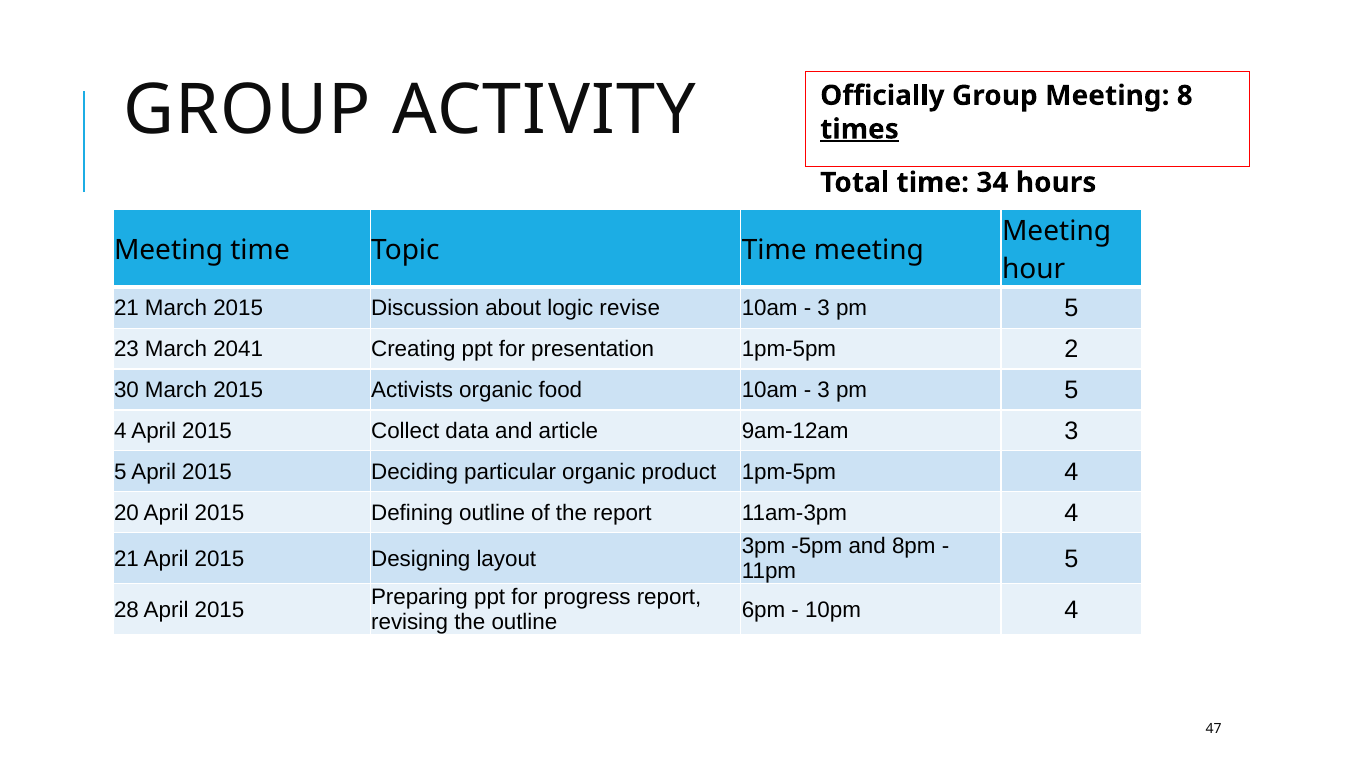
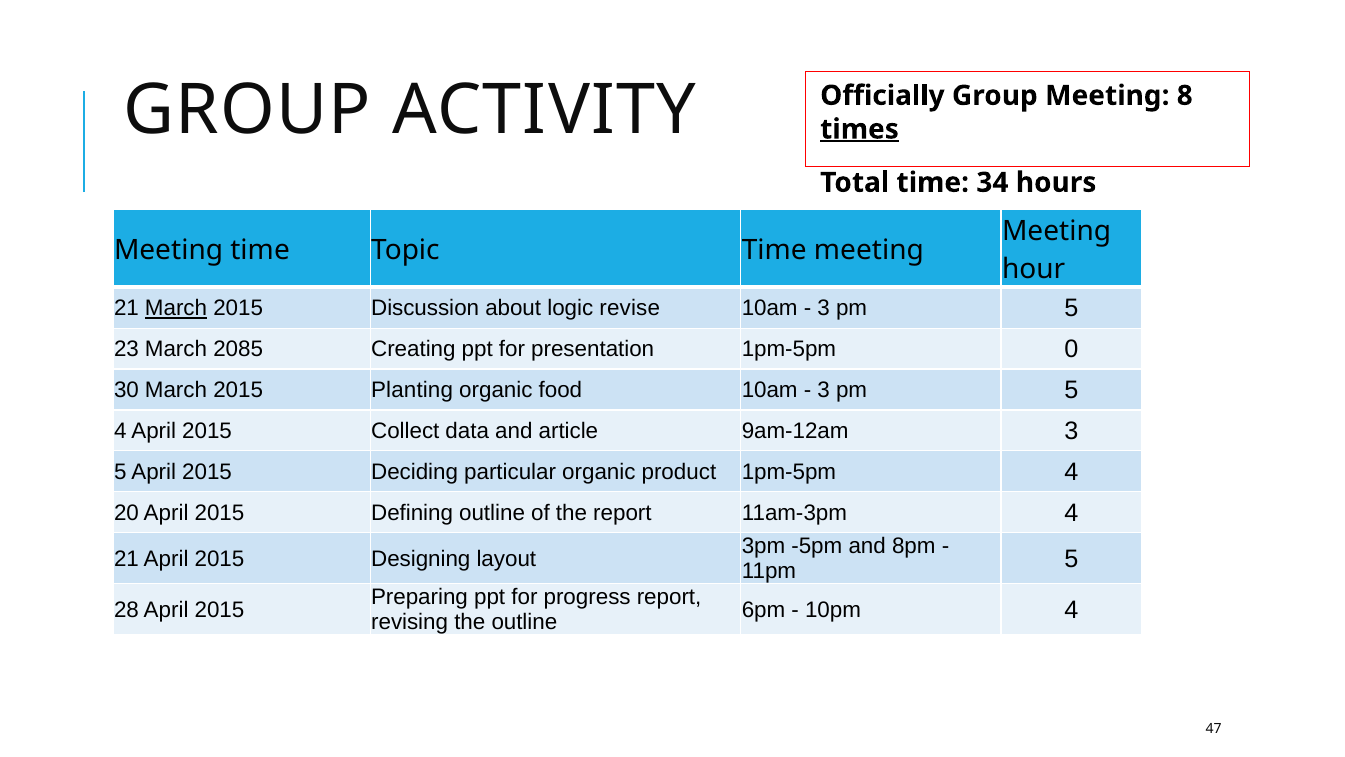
March underline: none -> present (176, 308)
2041: 2041 -> 2085 (238, 349)
2: 2 -> 0 (1071, 349)
Activists: Activists -> Planting (412, 390)
